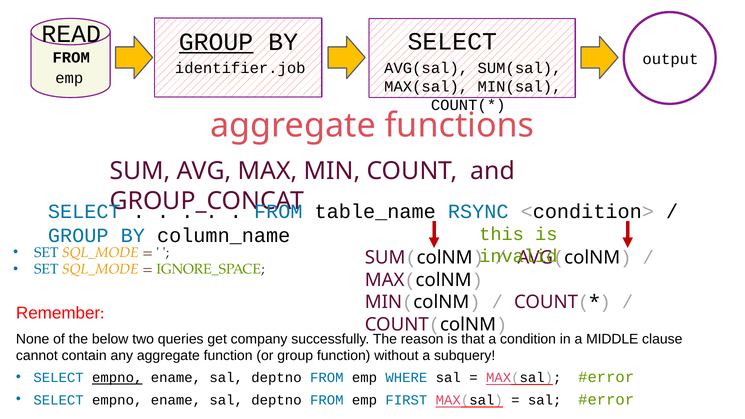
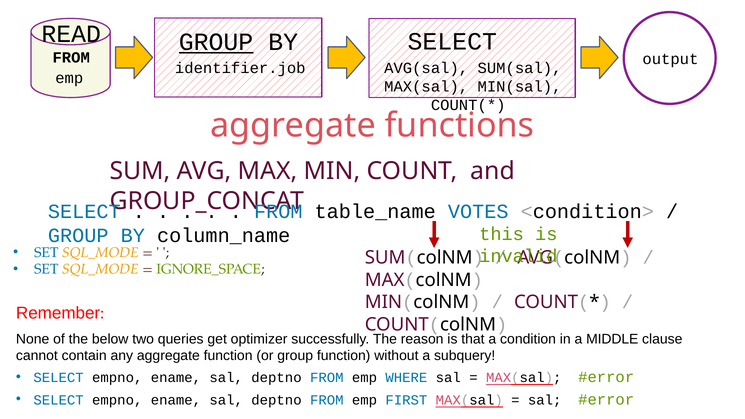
RSYNC: RSYNC -> VOTES (478, 211)
company: company -> optimizer (259, 339)
empno underline: present -> none (117, 378)
